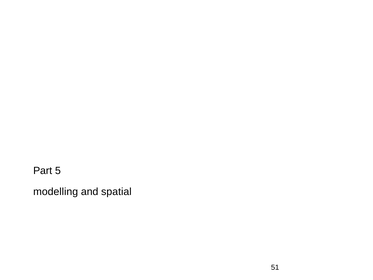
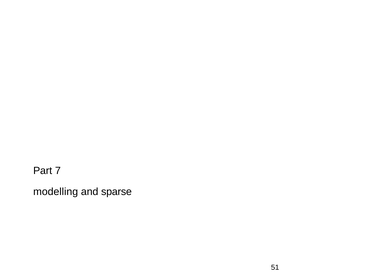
5: 5 -> 7 (58, 171)
spatial: spatial -> sparse (116, 191)
